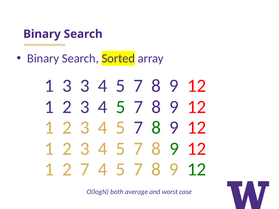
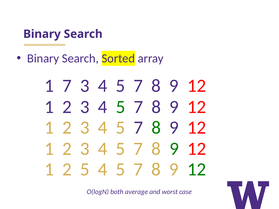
1 3: 3 -> 7 (67, 86)
2 7: 7 -> 5 (85, 170)
